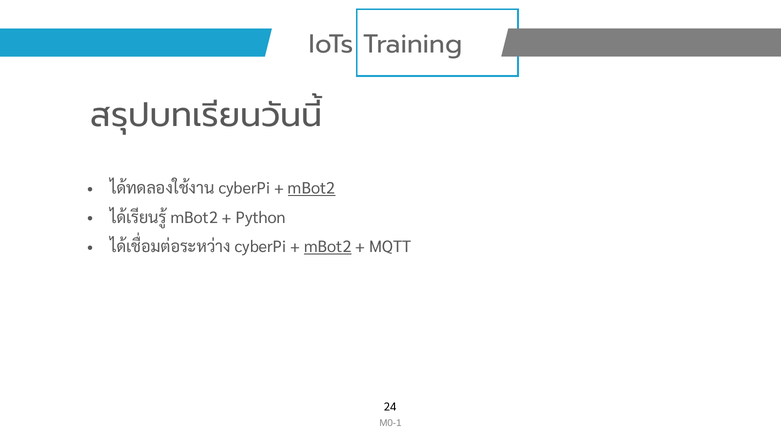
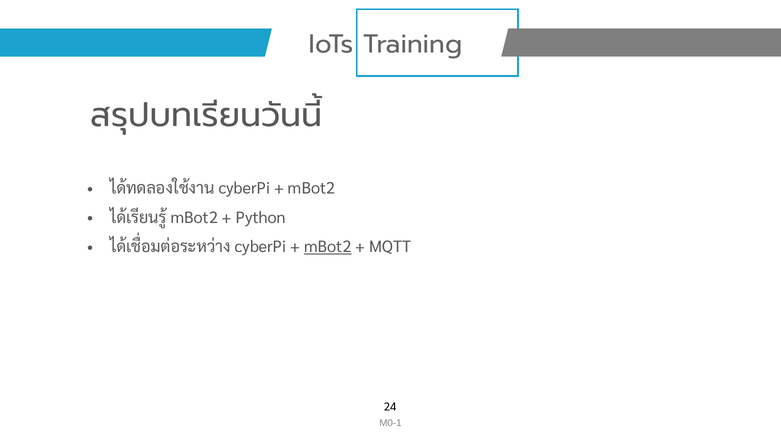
mBot2 underline: present -> none (312, 189)
